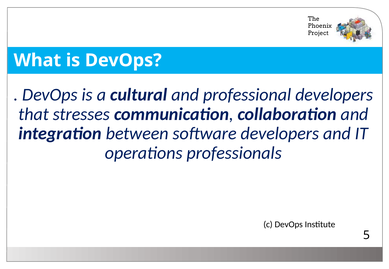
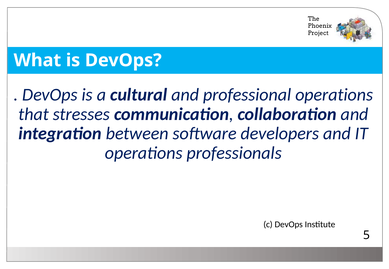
professional developers: developers -> operations (334, 95)
